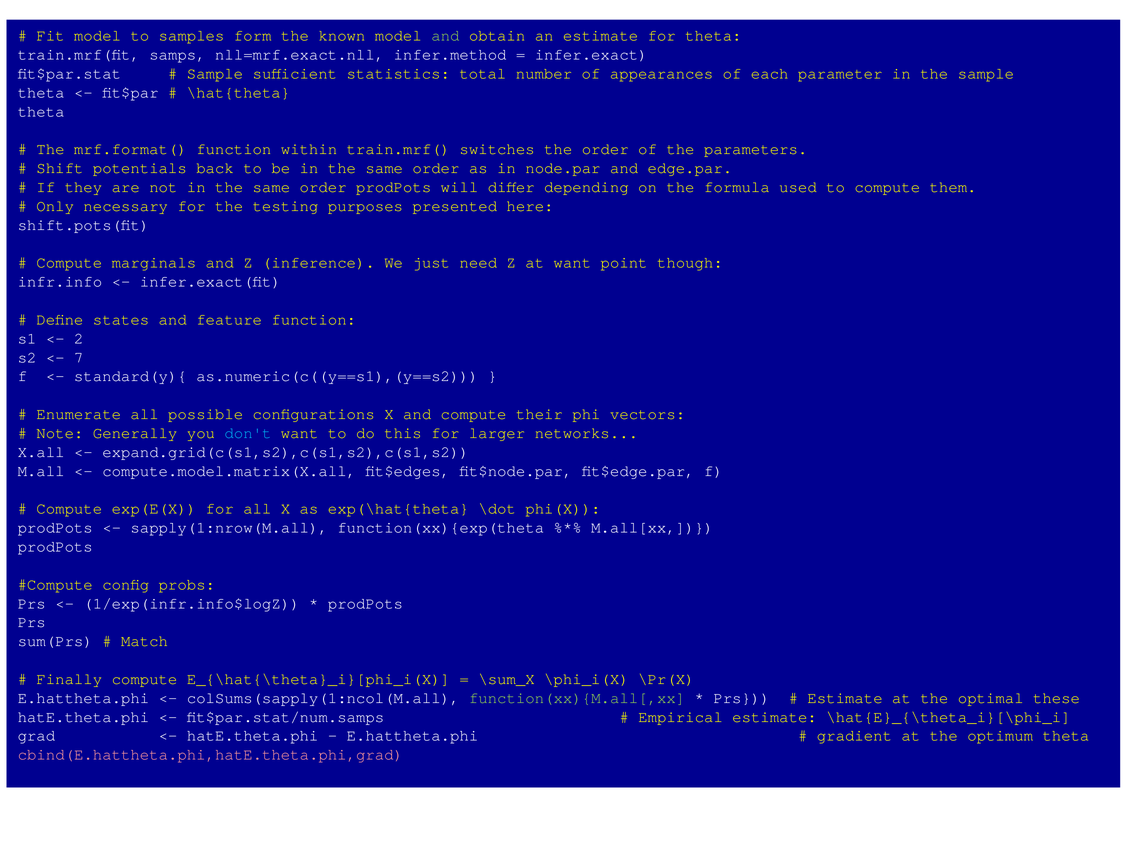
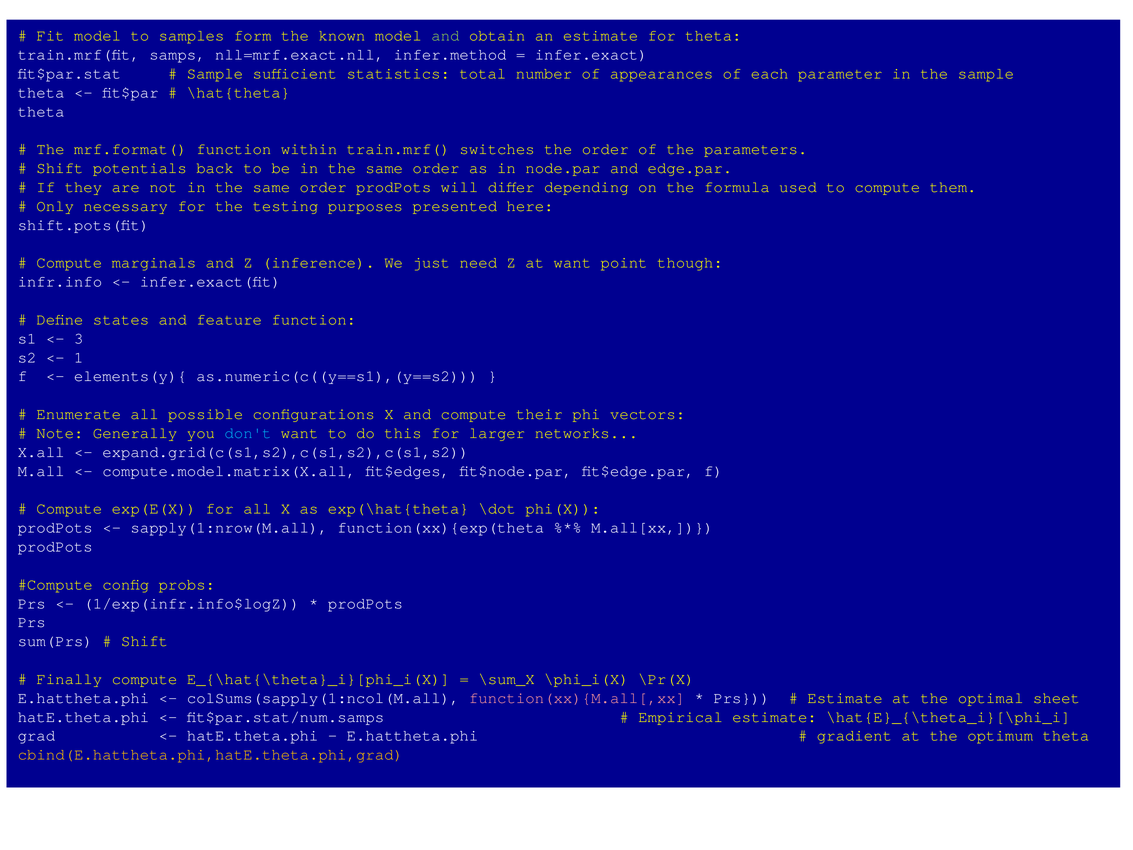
2: 2 -> 3 (79, 338)
7: 7 -> 1 (79, 357)
standard(y){: standard(y){ -> elements(y){ (130, 376)
Match: Match -> Shift (145, 641)
function(xx){M.all[,xx colour: light green -> pink (577, 698)
these: these -> sheet (1057, 698)
cbind(E.hattheta.phi,hatE.theta.phi,grad colour: pink -> yellow (210, 754)
